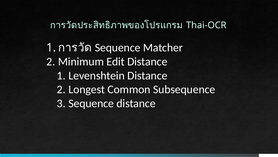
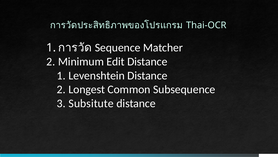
Sequence: Sequence -> Subsitute (91, 103)
